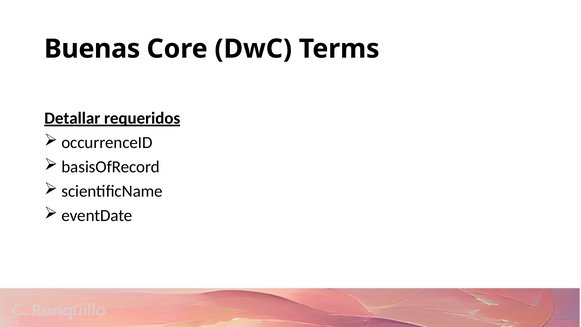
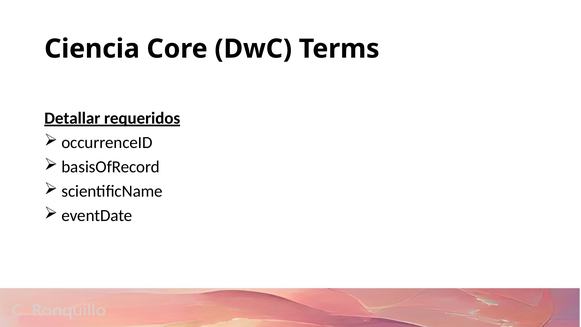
Buenas: Buenas -> Ciencia (92, 49)
